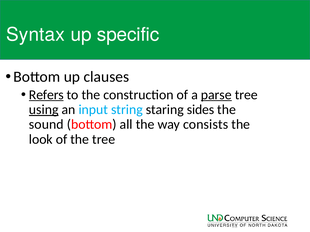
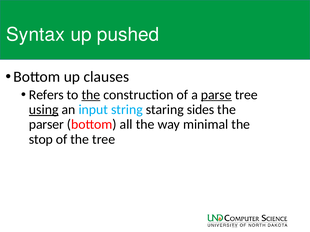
specific: specific -> pushed (128, 35)
Refers underline: present -> none (46, 95)
the underline: none -> present (91, 95)
sound: sound -> parser (46, 125)
consists: consists -> minimal (206, 125)
look: look -> stop (41, 140)
